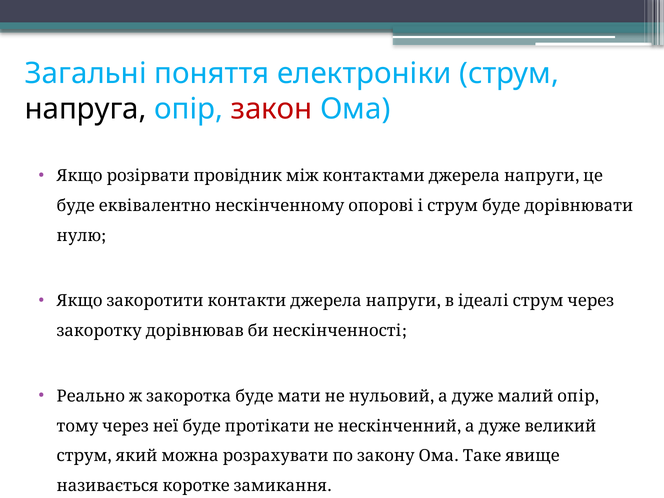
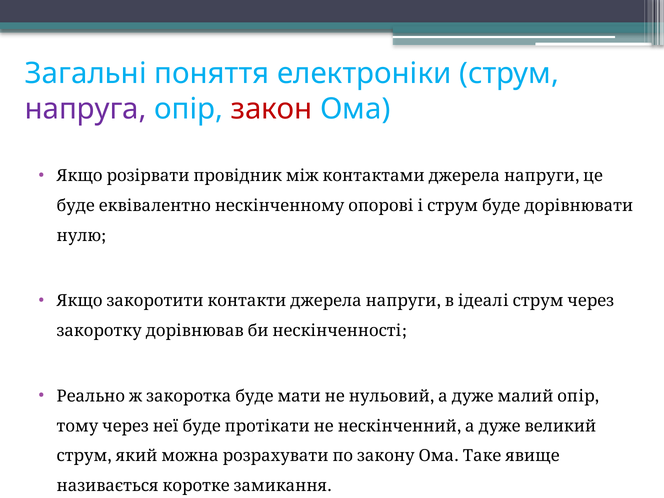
напруга colour: black -> purple (86, 109)
